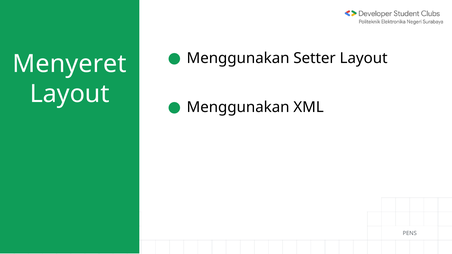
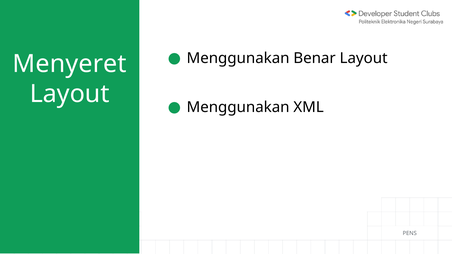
Setter: Setter -> Benar (315, 58)
